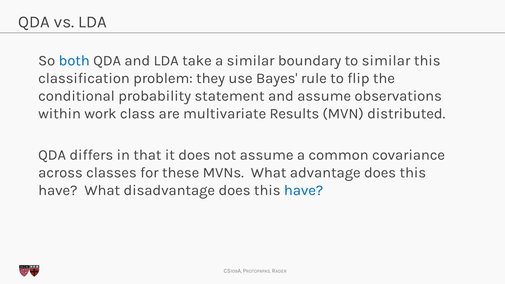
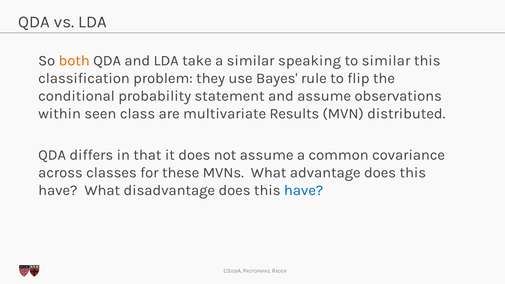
both colour: blue -> orange (74, 61)
boundary: boundary -> speaking (309, 61)
work: work -> seen (100, 114)
